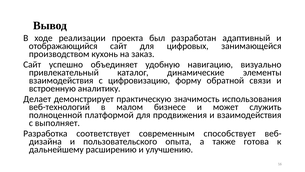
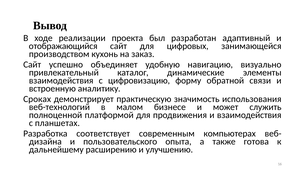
Делает: Делает -> Сроках (37, 99)
выполняет: выполняет -> планшетах (57, 123)
способствует: способствует -> компьютерах (230, 133)
